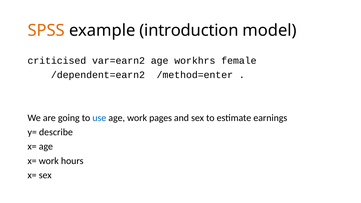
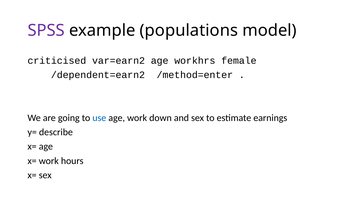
SPSS colour: orange -> purple (46, 30)
introduction: introduction -> populations (189, 30)
pages: pages -> down (161, 118)
